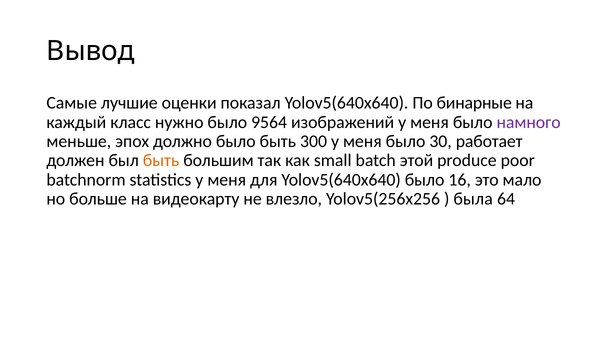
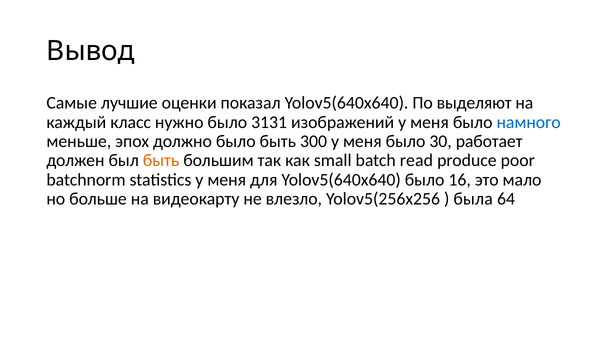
бинарные: бинарные -> выделяют (474, 103)
9564: 9564 -> 3131 (269, 122)
намного colour: purple -> blue (529, 122)
этой: этой -> read (416, 160)
